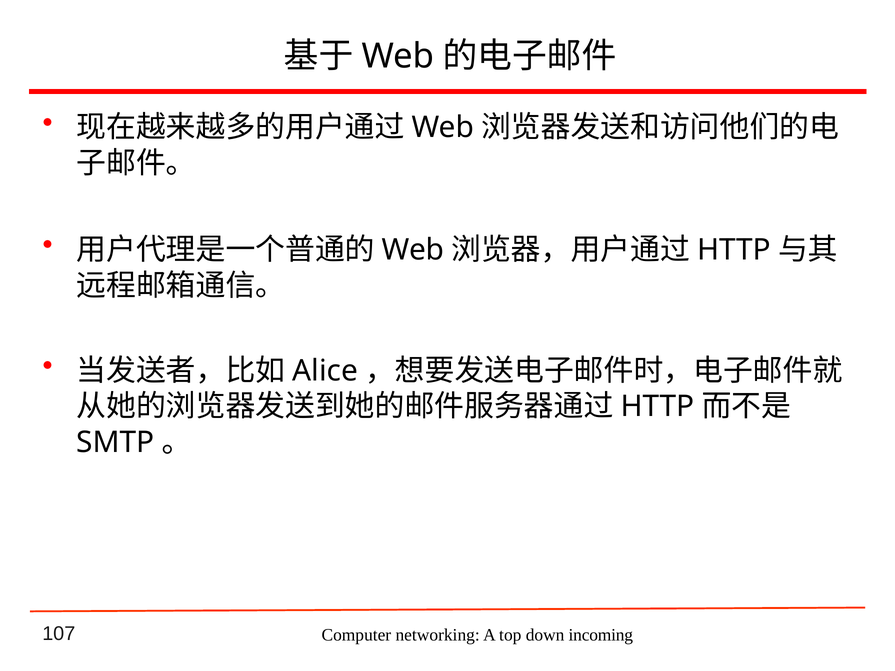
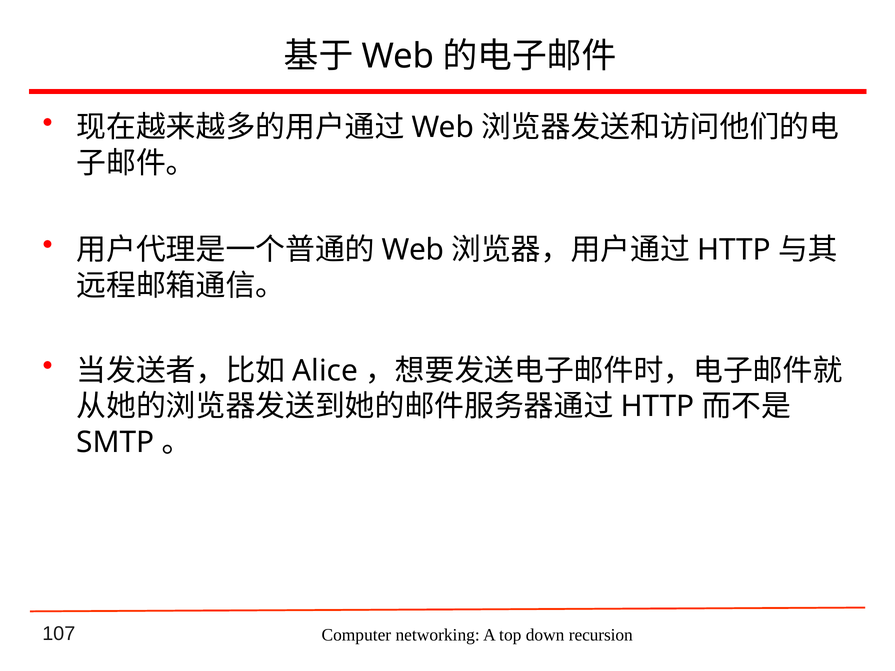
incoming: incoming -> recursion (601, 635)
